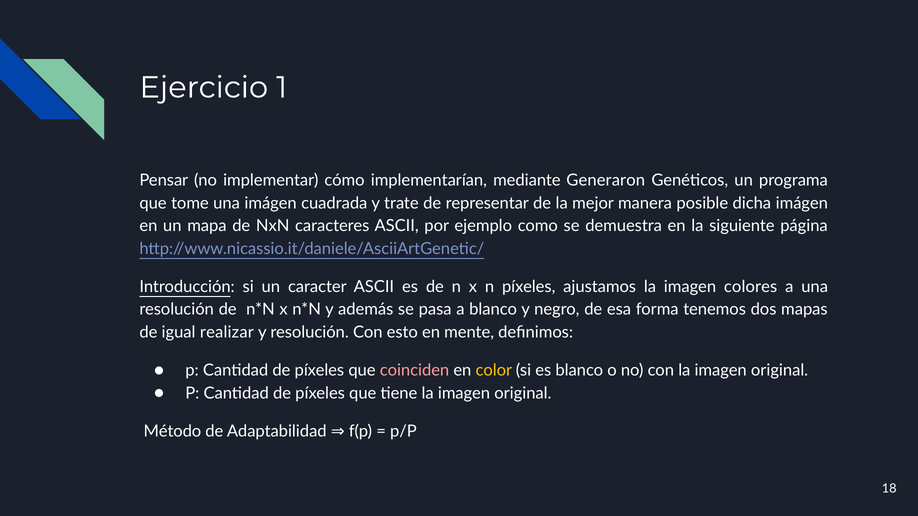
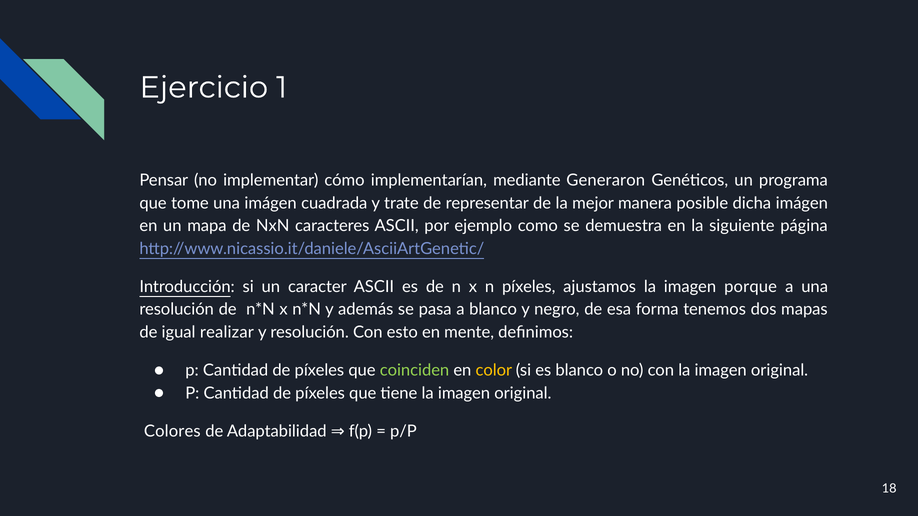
colores: colores -> porque (751, 287)
coinciden colour: pink -> light green (415, 371)
Método: Método -> Colores (172, 431)
